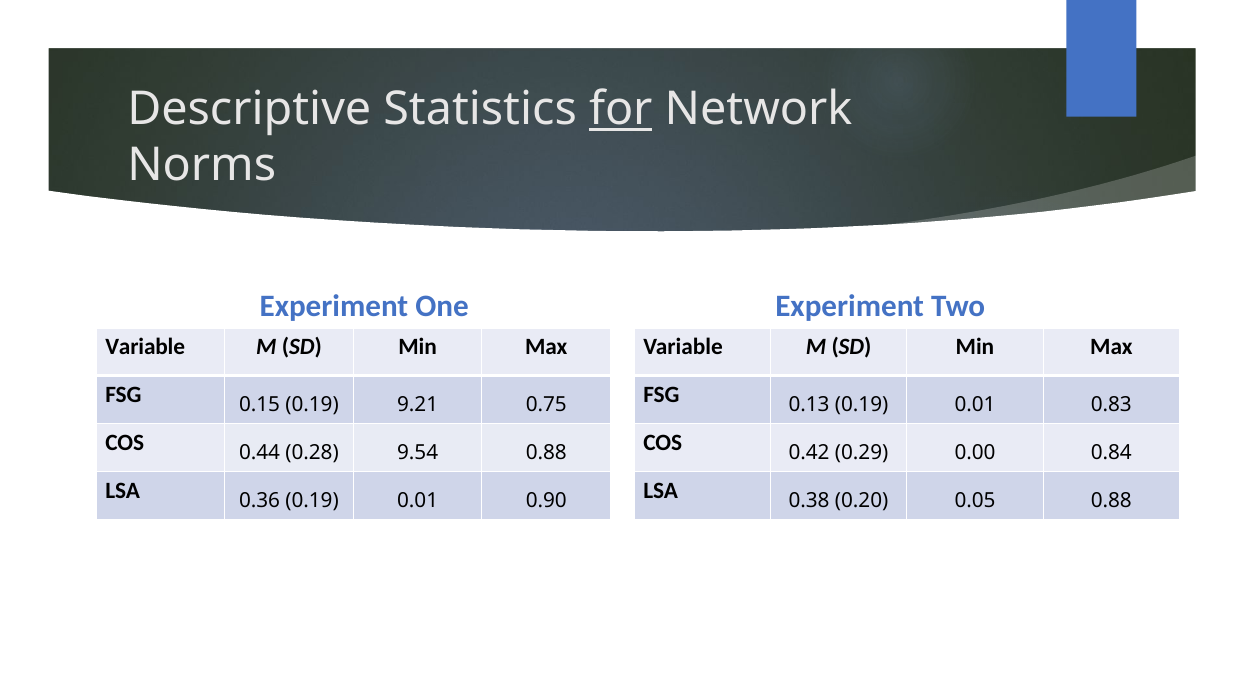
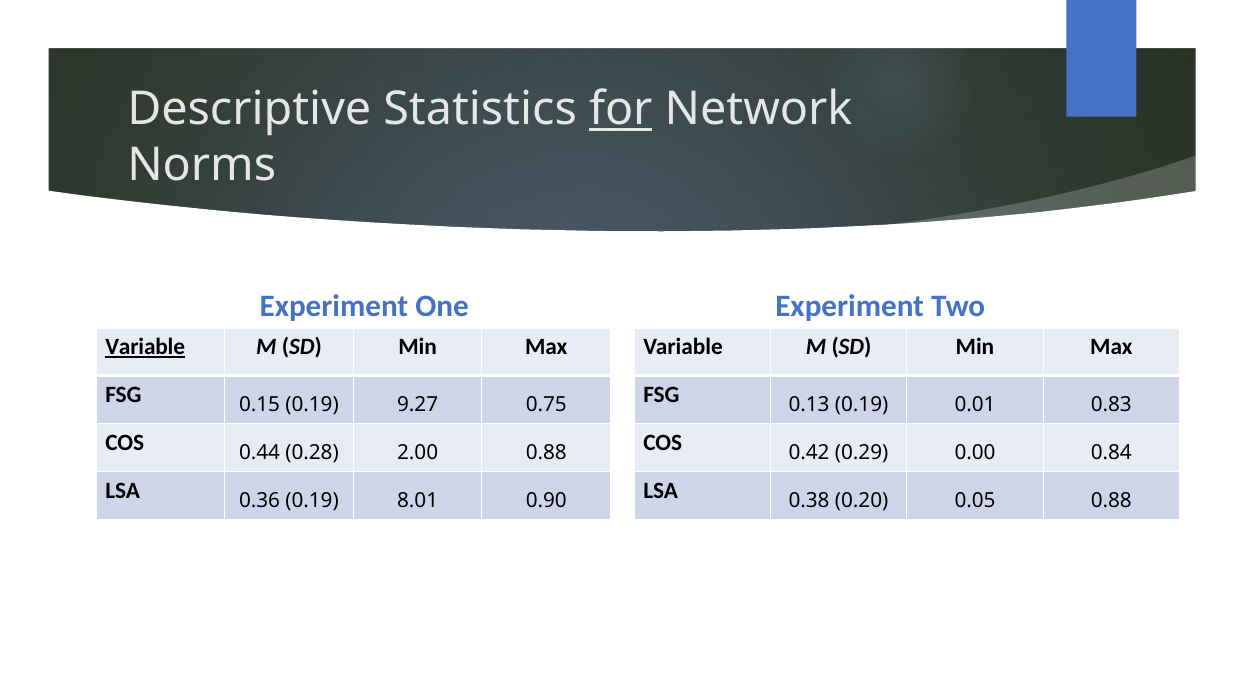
Variable underline: none -> present (145, 347)
9.21: 9.21 -> 9.27 (418, 405)
9.54: 9.54 -> 2.00 (418, 453)
0.36 0.19 0.01: 0.01 -> 8.01 (418, 501)
